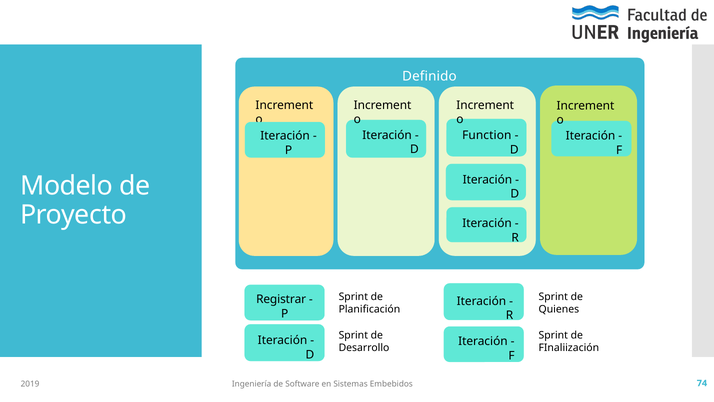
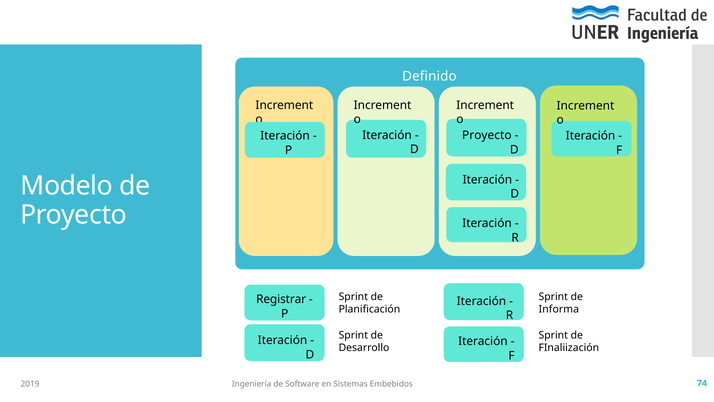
Function: Function -> Proyecto (487, 135)
Quienes: Quienes -> Informa (559, 309)
